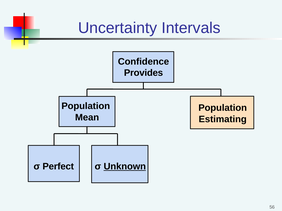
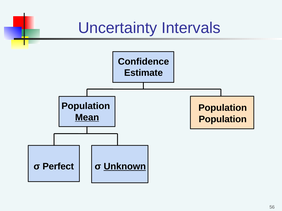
Provides: Provides -> Estimate (143, 73)
Mean underline: none -> present (87, 118)
Estimating: Estimating -> Population (223, 119)
